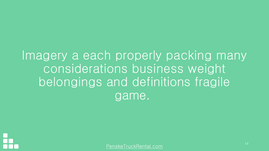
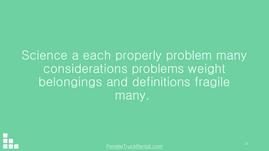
Imagery: Imagery -> Science (45, 56)
packing: packing -> problem (189, 56)
business: business -> problems (158, 69)
game: game -> many (132, 96)
